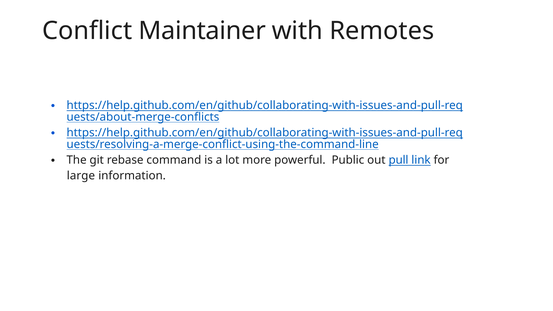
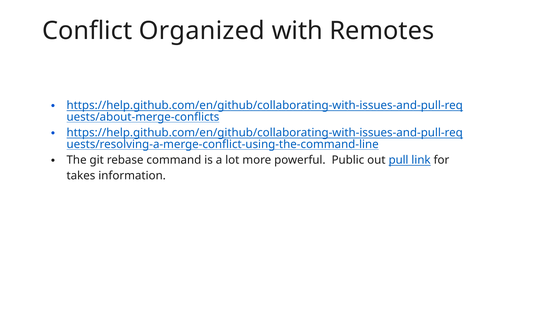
Maintainer: Maintainer -> Organized (202, 31)
large: large -> takes (81, 176)
